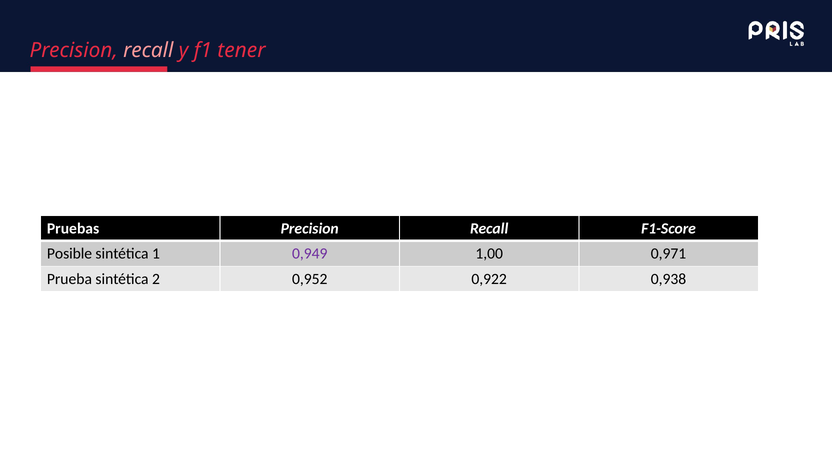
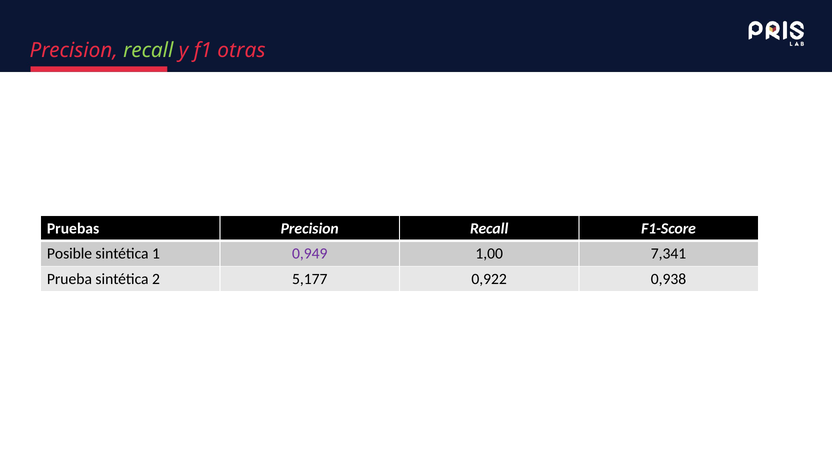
recall colour: pink -> light green (148, 50)
tener: tener -> otras (241, 50)
0,971: 0,971 -> 7,341 (669, 254)
0,952: 0,952 -> 5,177 (310, 279)
